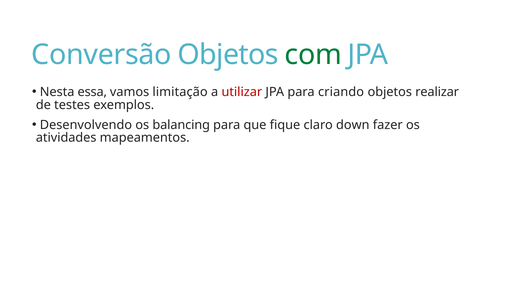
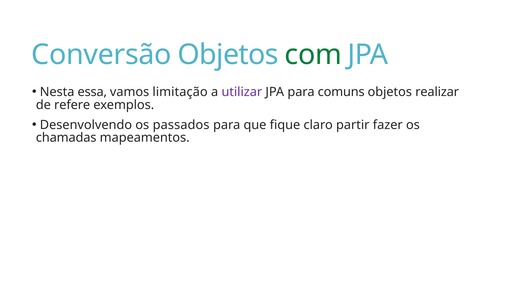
utilizar colour: red -> purple (242, 92)
criando: criando -> comuns (341, 92)
testes: testes -> refere (72, 105)
balancing: balancing -> passados (181, 125)
down: down -> partir (353, 125)
atividades: atividades -> chamadas (66, 138)
